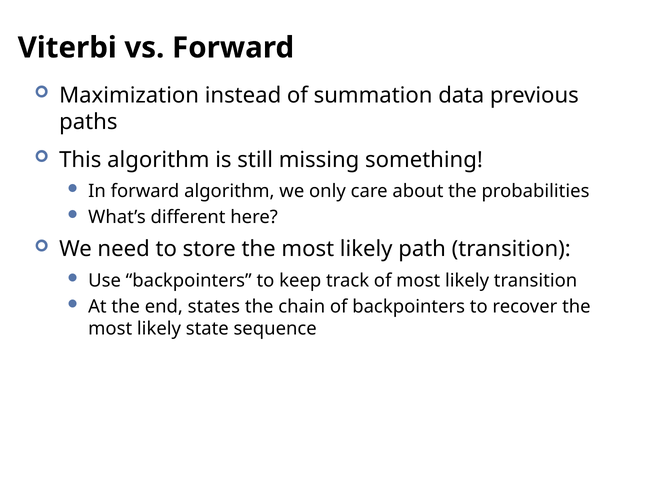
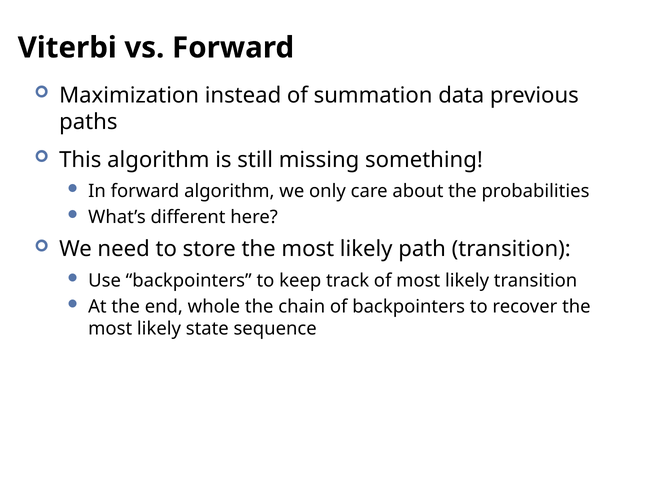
states: states -> whole (214, 307)
